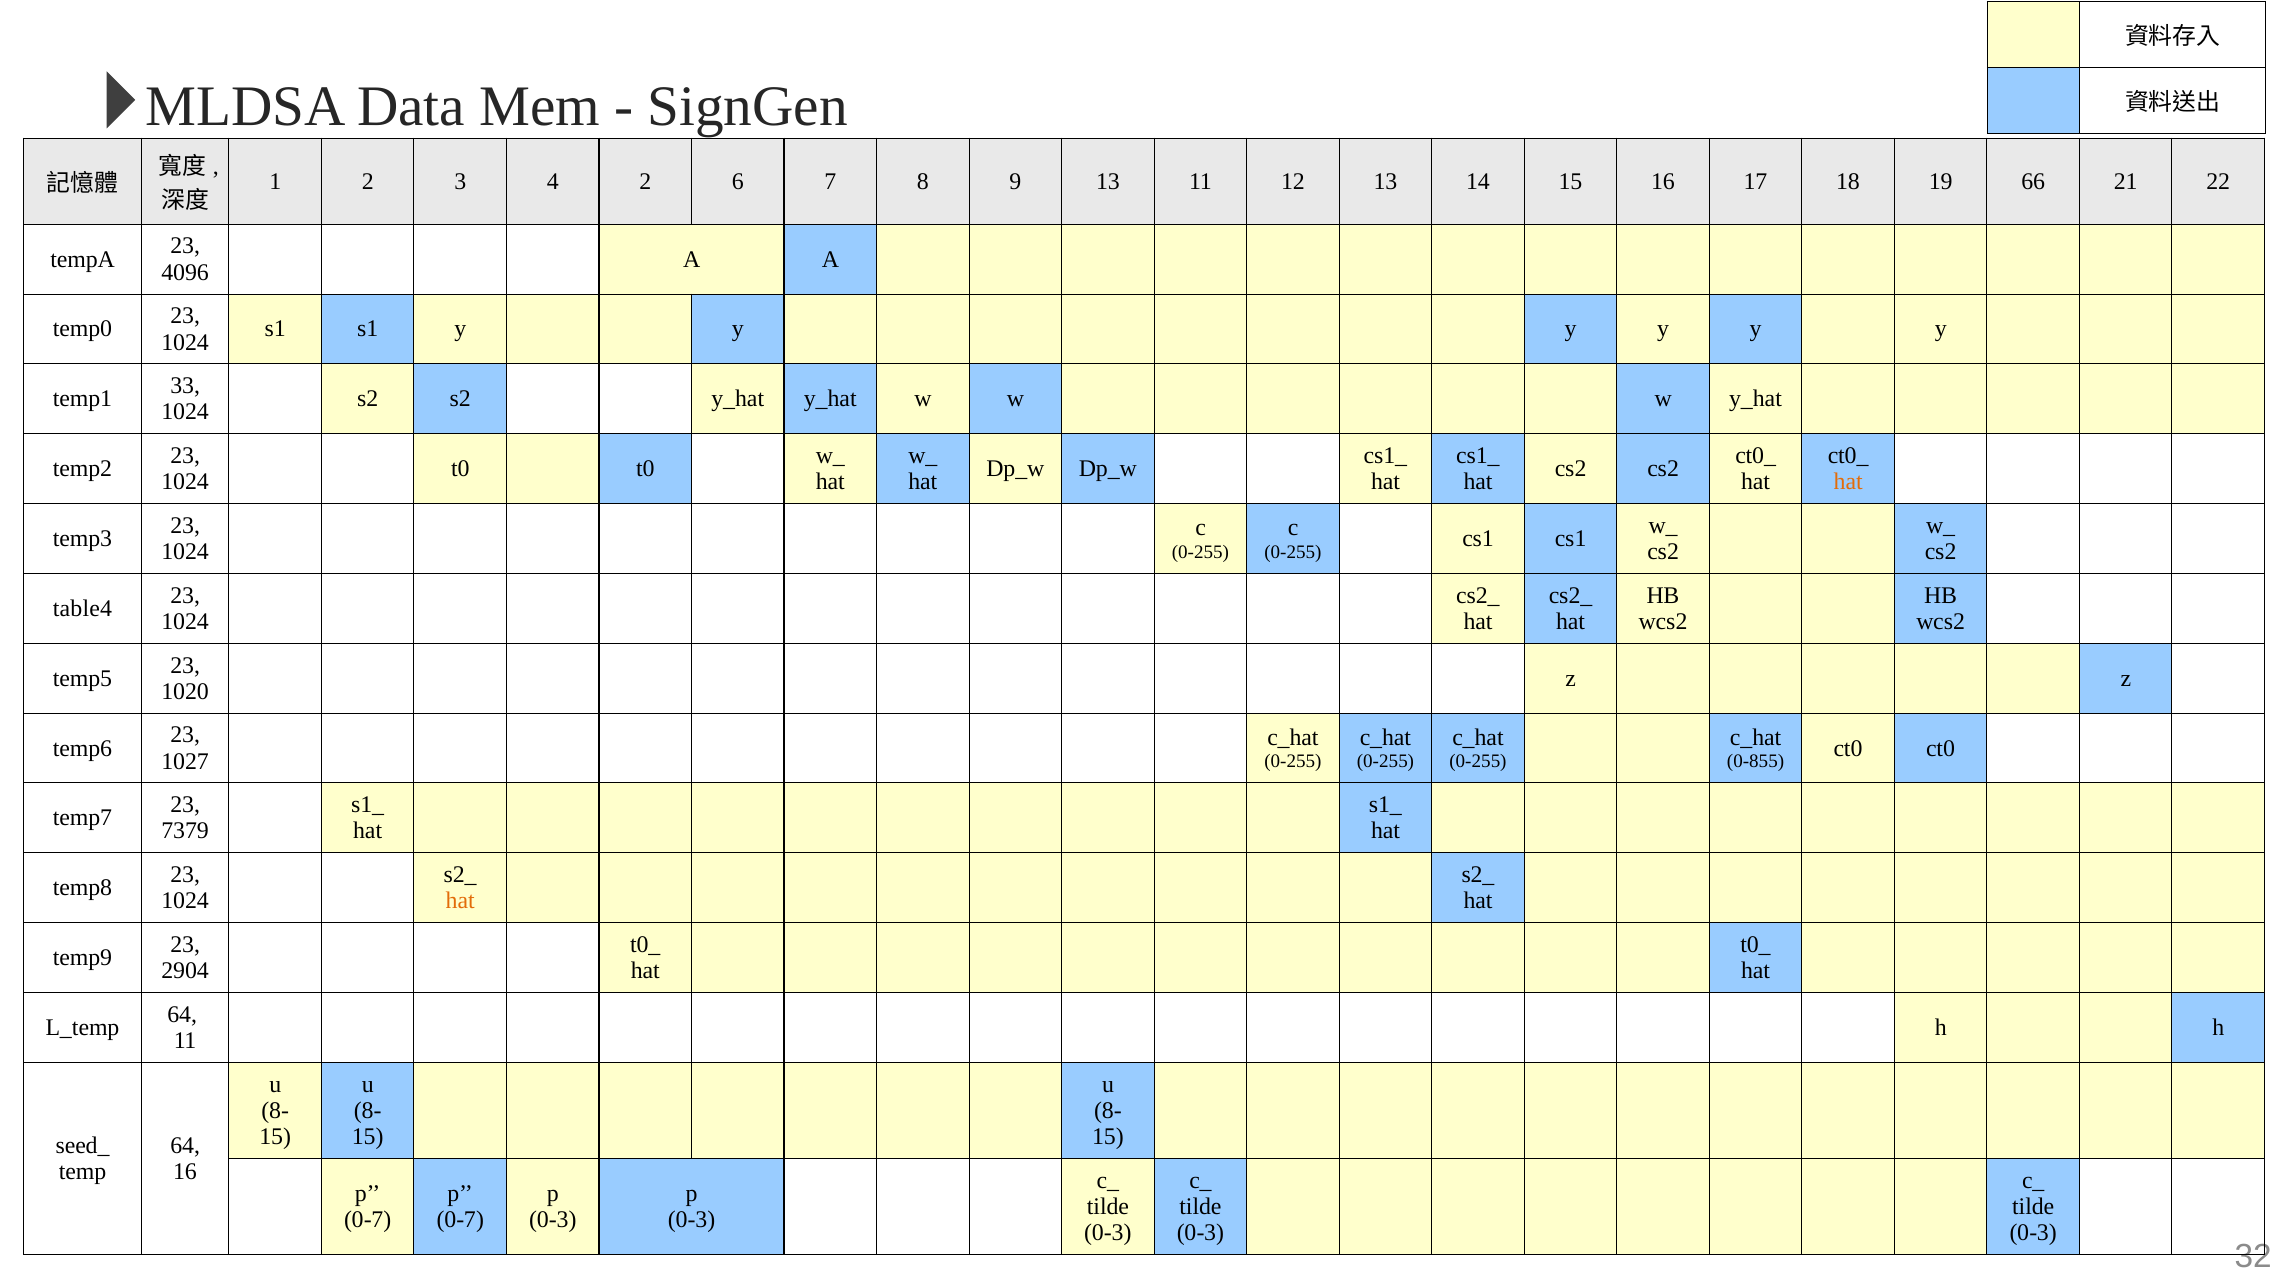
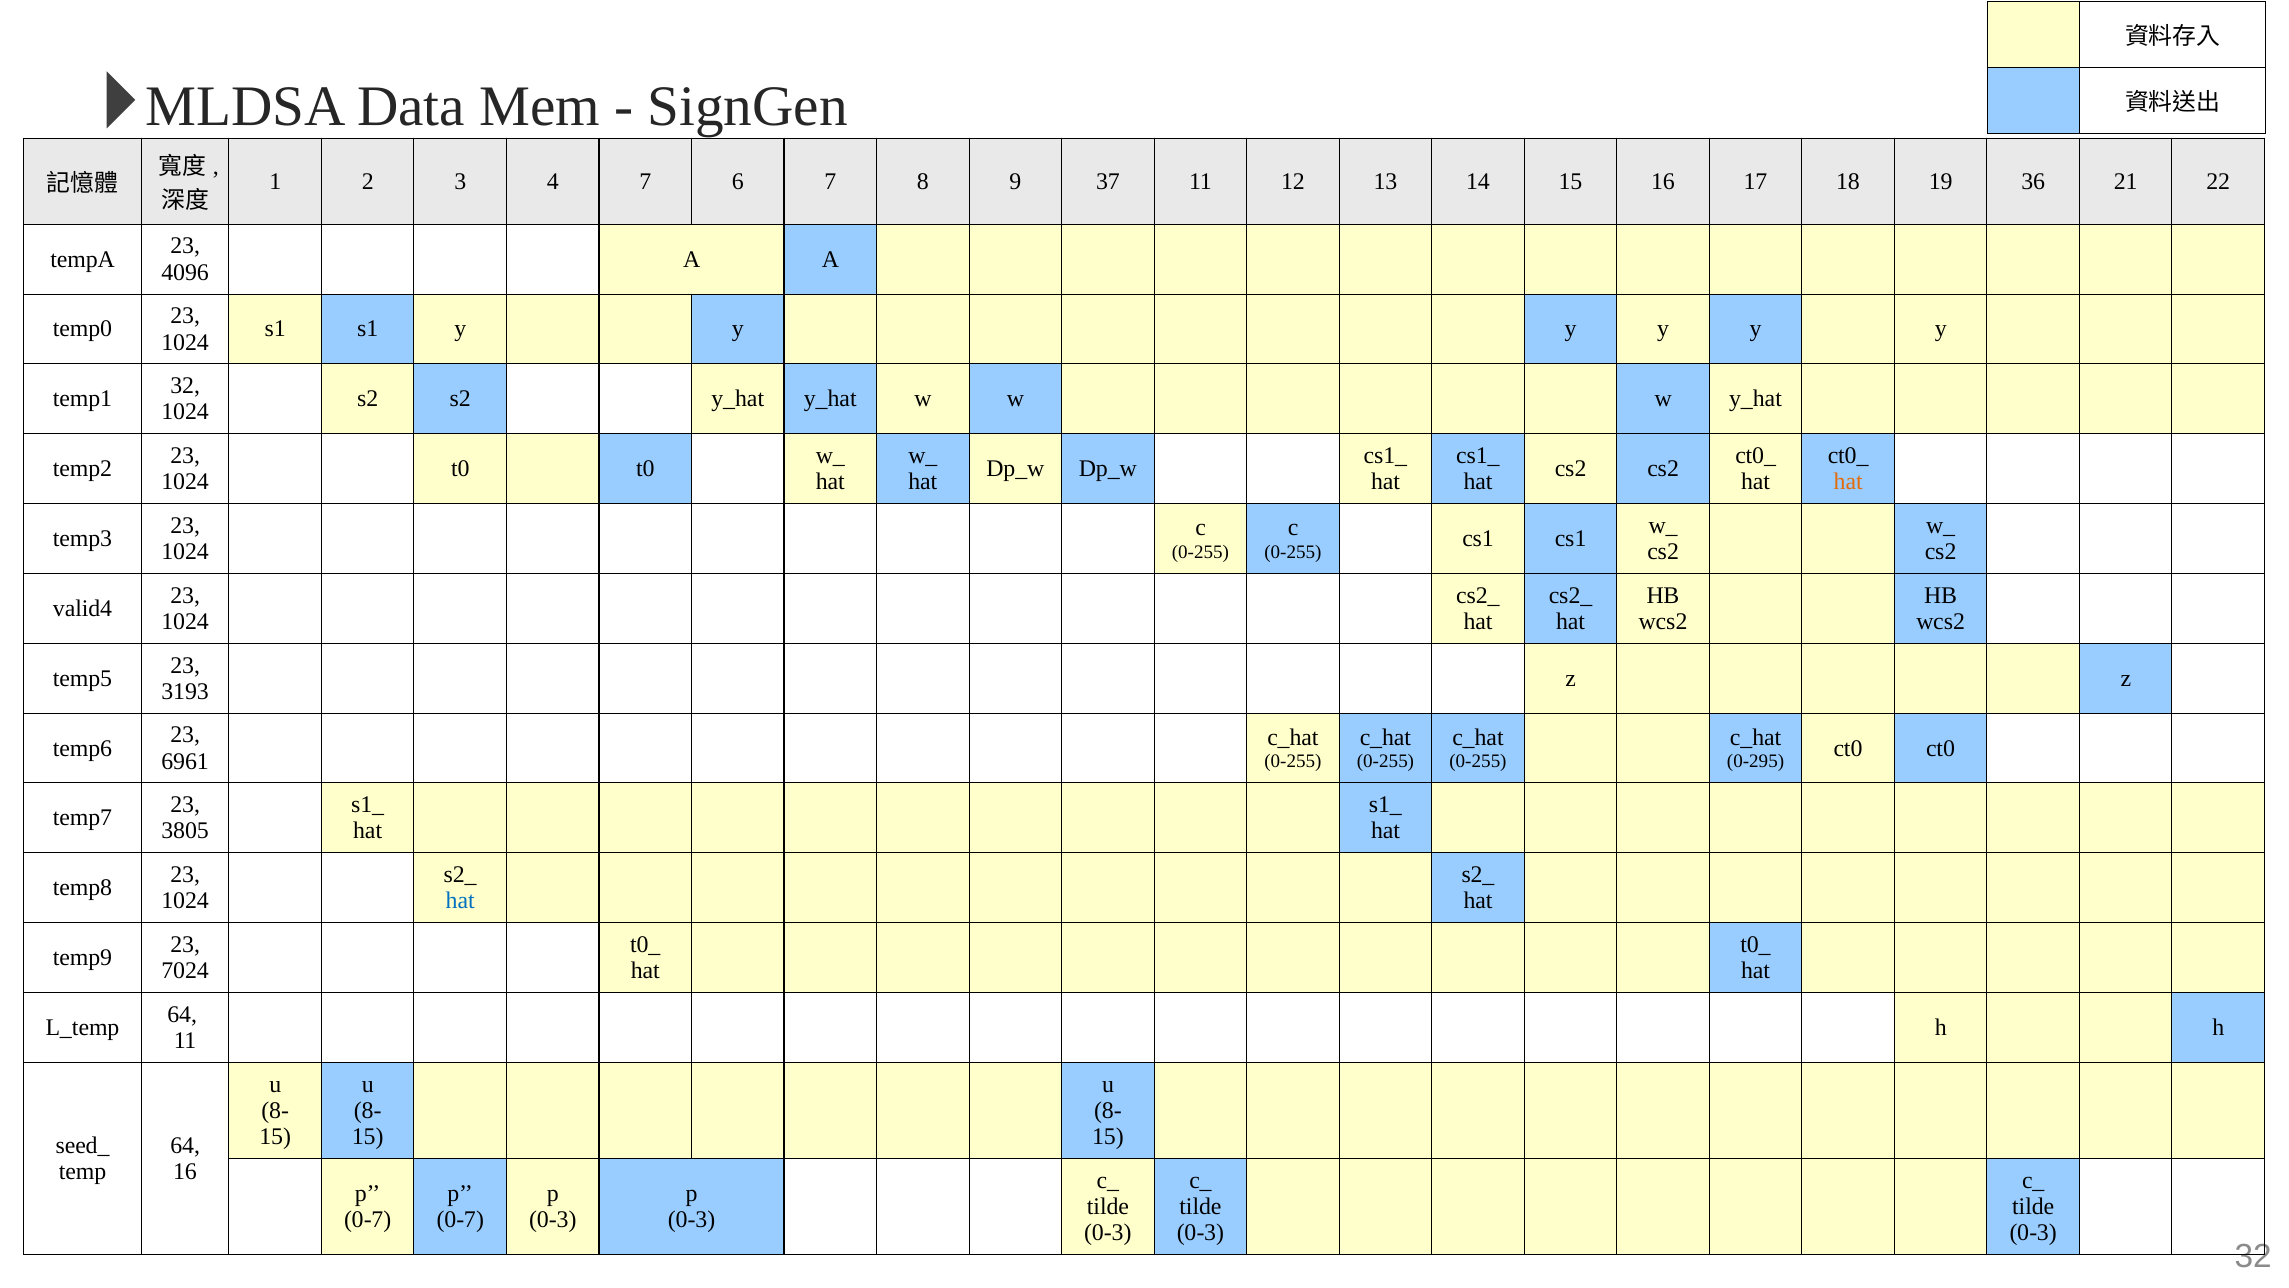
4 2: 2 -> 7 (645, 181)
9 13: 13 -> 37 (1108, 181)
66: 66 -> 36 (2033, 181)
33: 33 -> 32 (185, 386)
table4: table4 -> valid4 (83, 608)
1020: 1020 -> 3193 (185, 691)
1027: 1027 -> 6961 (185, 761)
0-855: 0-855 -> 0-295 (1756, 761)
7379: 7379 -> 3805 (185, 831)
hat colour: orange -> blue (460, 901)
2904: 2904 -> 7024 (185, 970)
